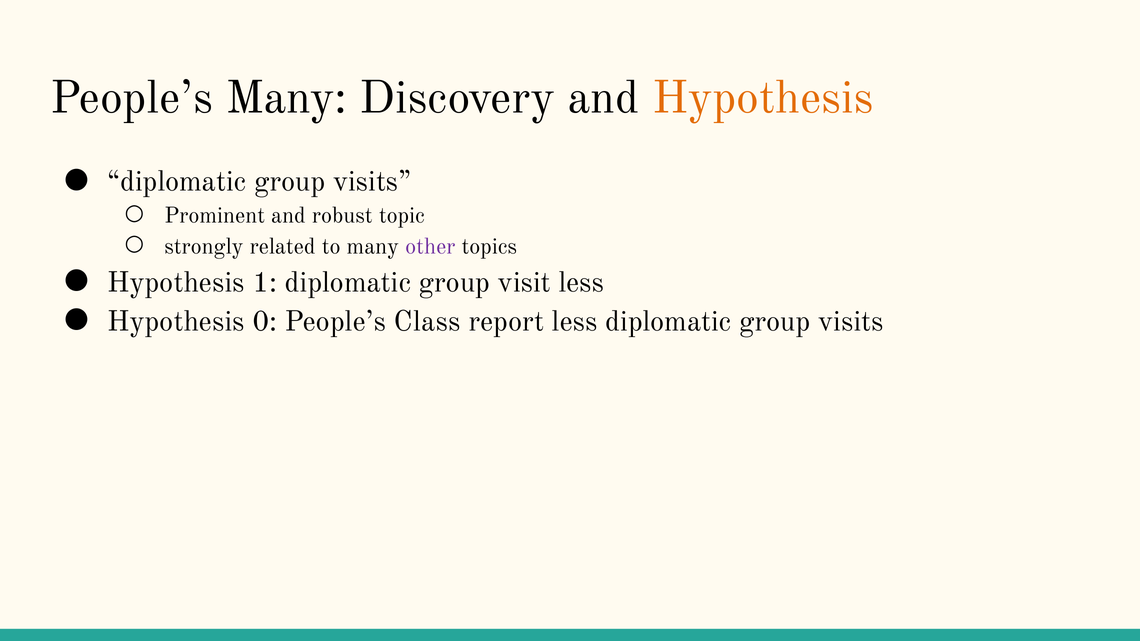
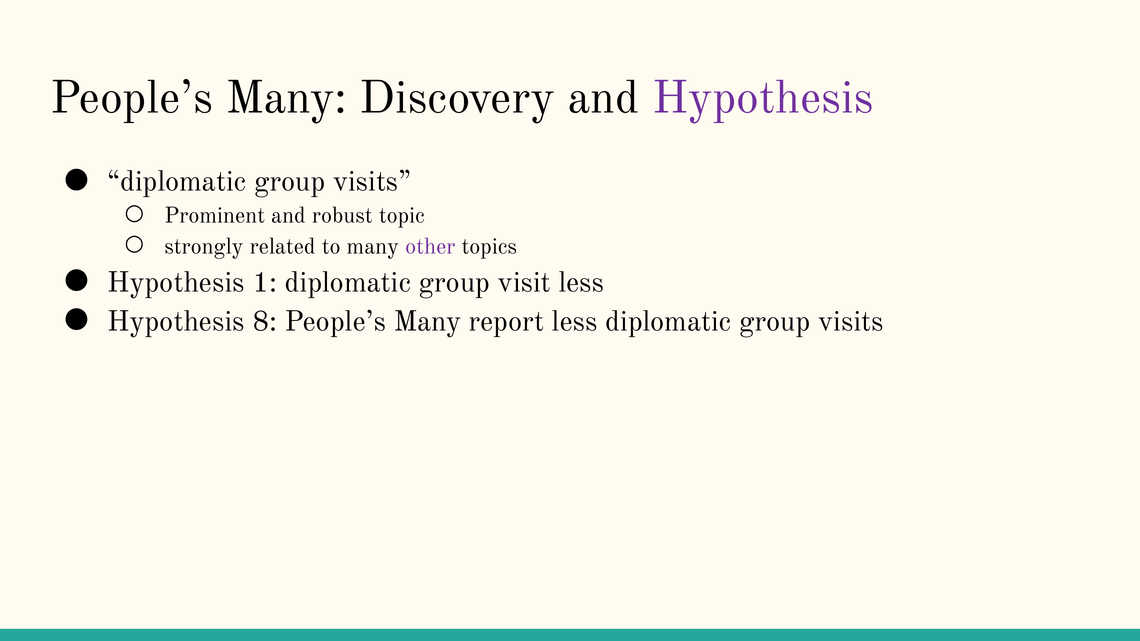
Hypothesis colour: orange -> purple (763, 98)
0: 0 -> 8 (265, 322)
Class: Class -> Many (427, 322)
